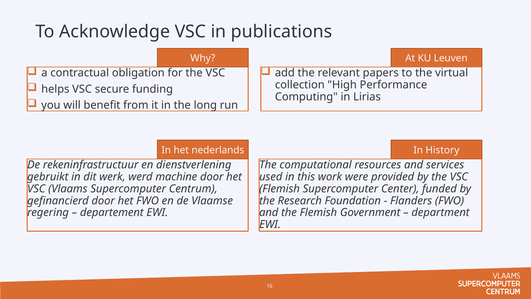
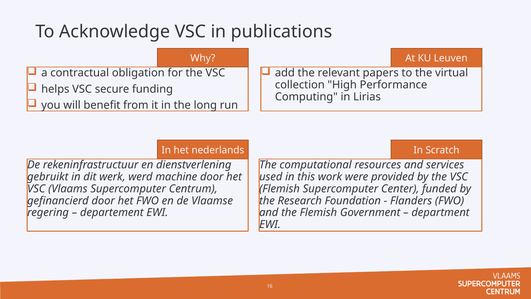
History: History -> Scratch (442, 150)
